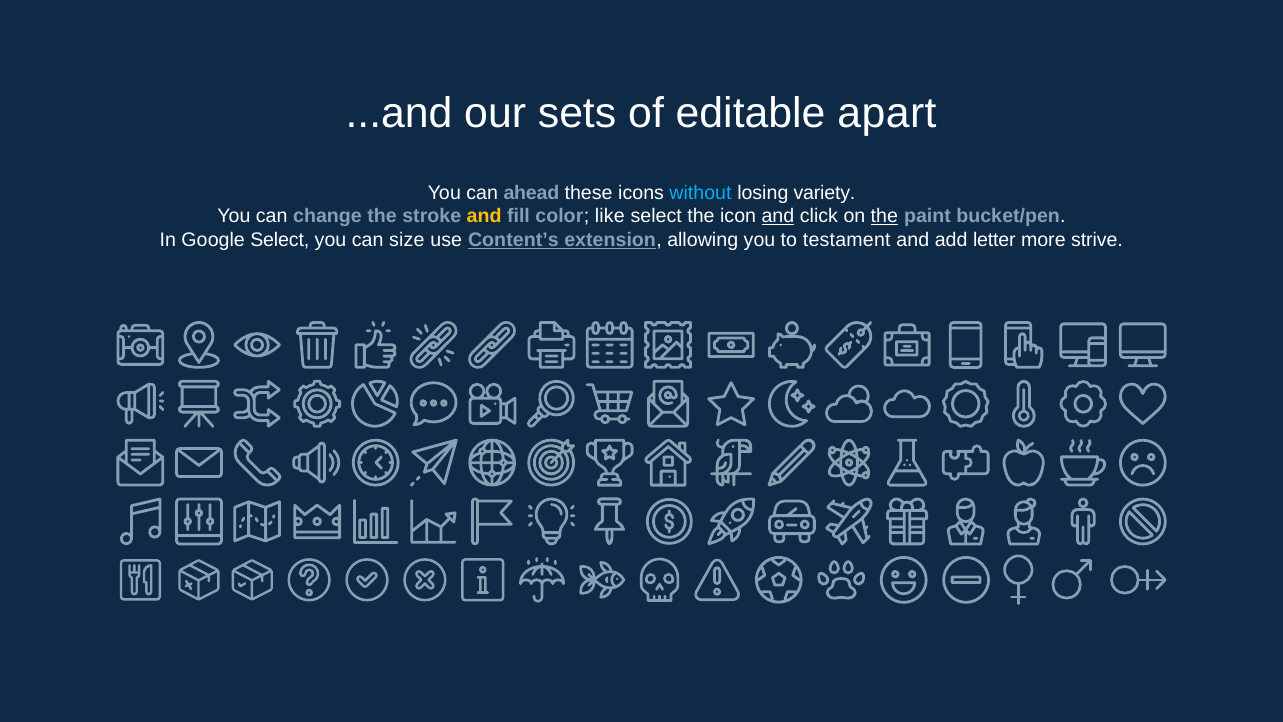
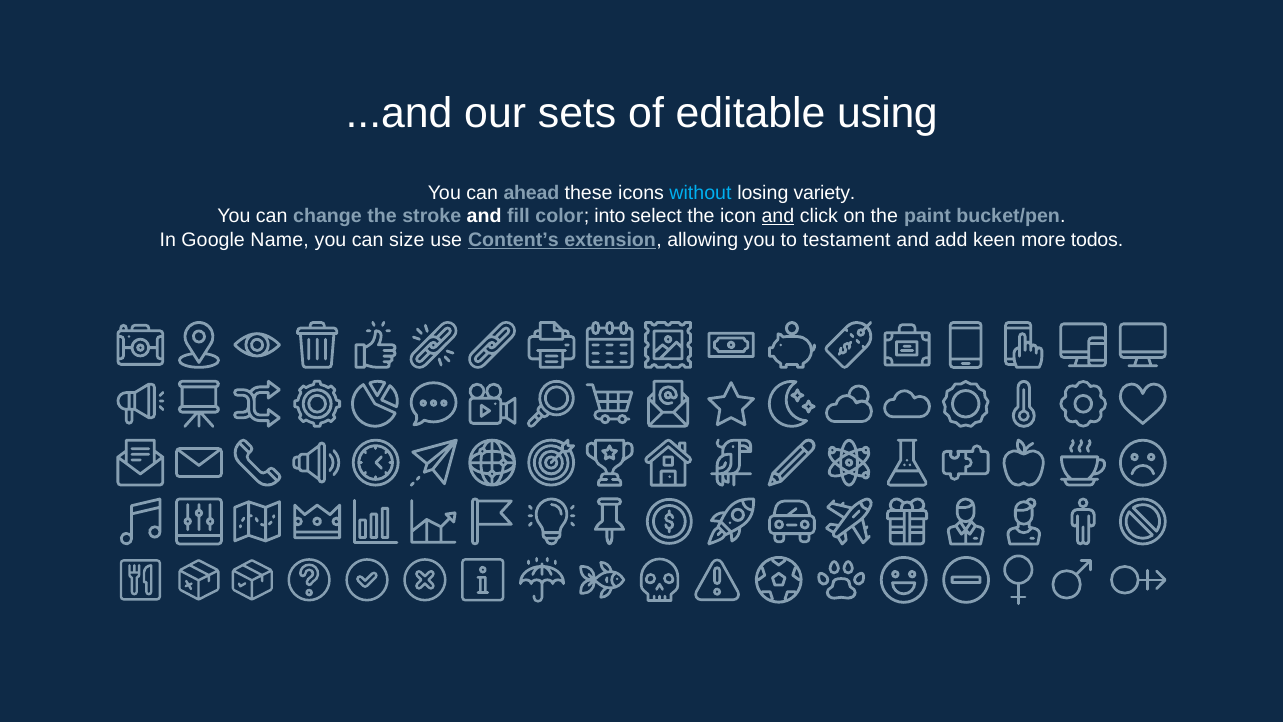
apart: apart -> using (887, 113)
and colour: yellow -> white (484, 216)
like: like -> into (610, 216)
the underline: present -> none (884, 216)
Google Select: Select -> Name (280, 240)
letter: letter -> keen (994, 240)
strive: strive -> todos (1097, 240)
